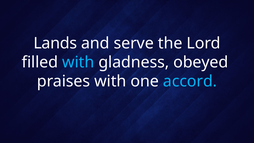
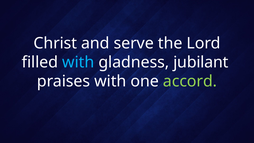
Lands: Lands -> Christ (55, 43)
obeyed: obeyed -> jubilant (201, 62)
accord colour: light blue -> light green (190, 81)
